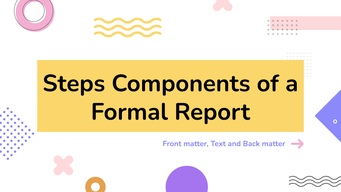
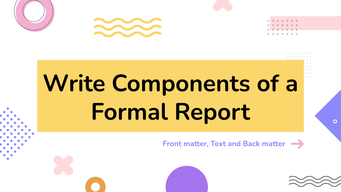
Steps: Steps -> Write (74, 83)
